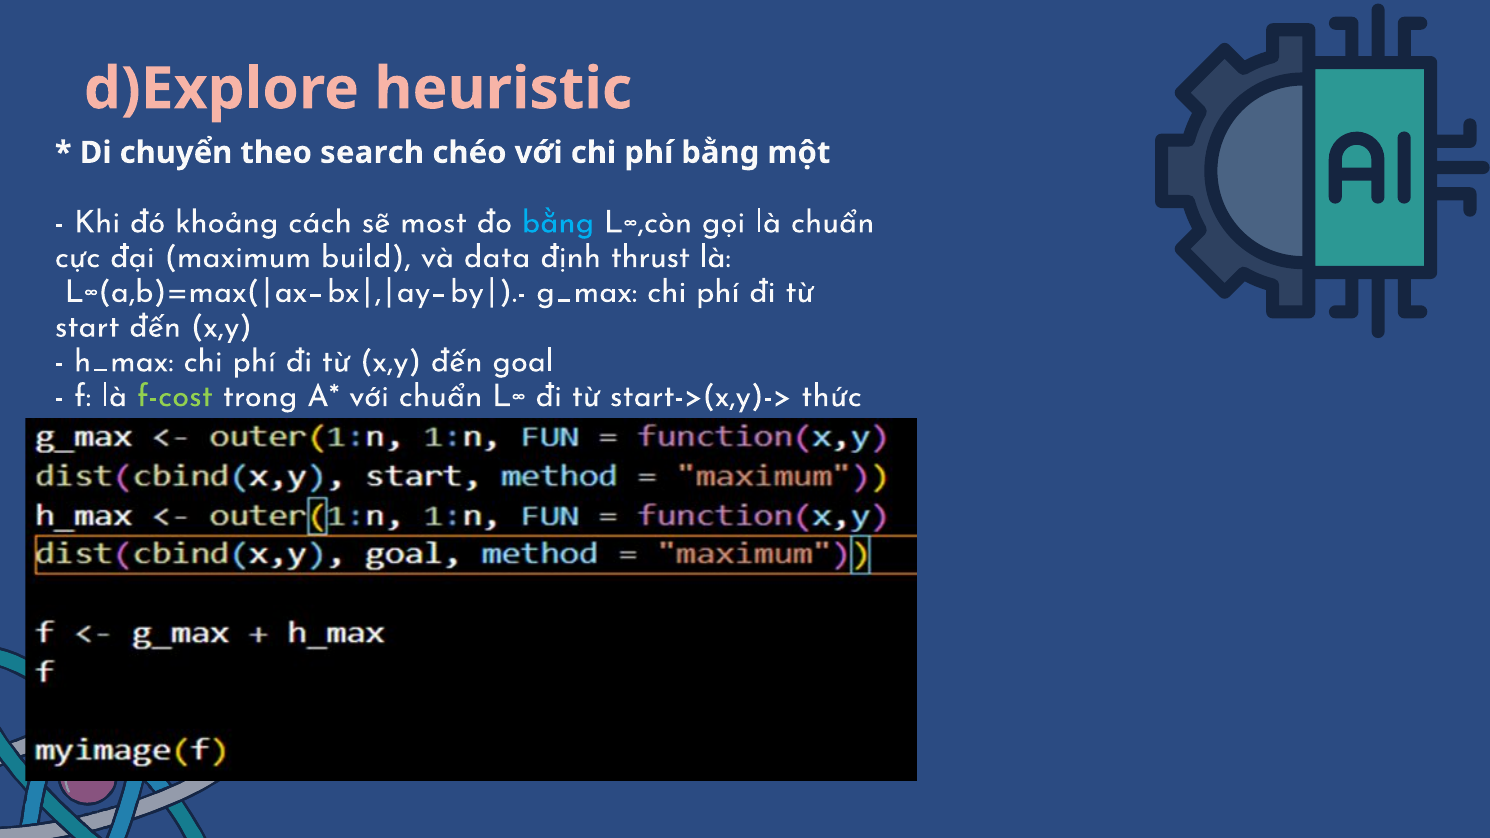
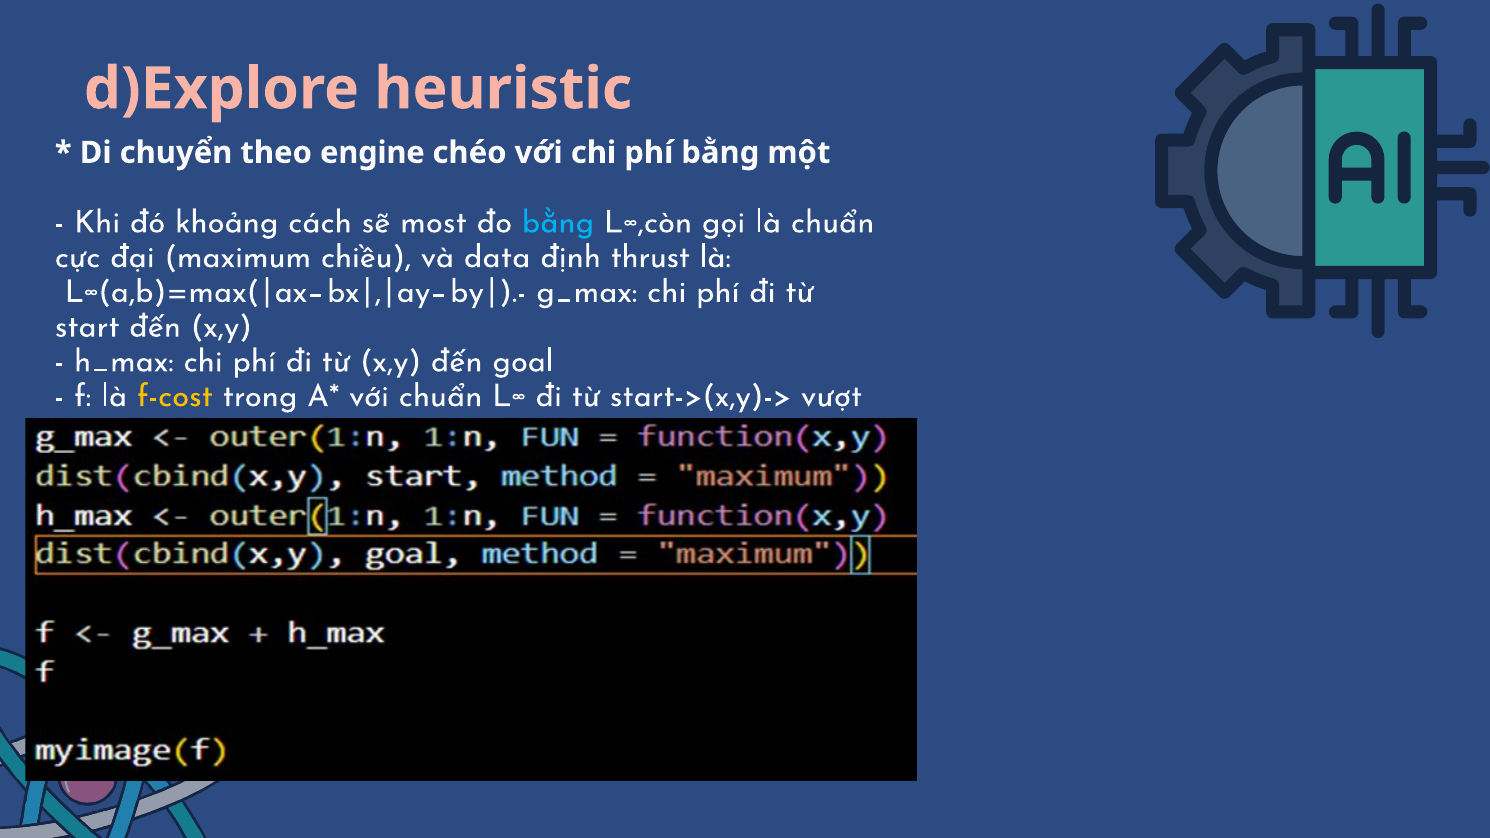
search: search -> engine (372, 153)
build: build -> chiều (366, 257)
f-cost colour: light green -> yellow (175, 396)
thức: thức -> vượt (832, 396)
